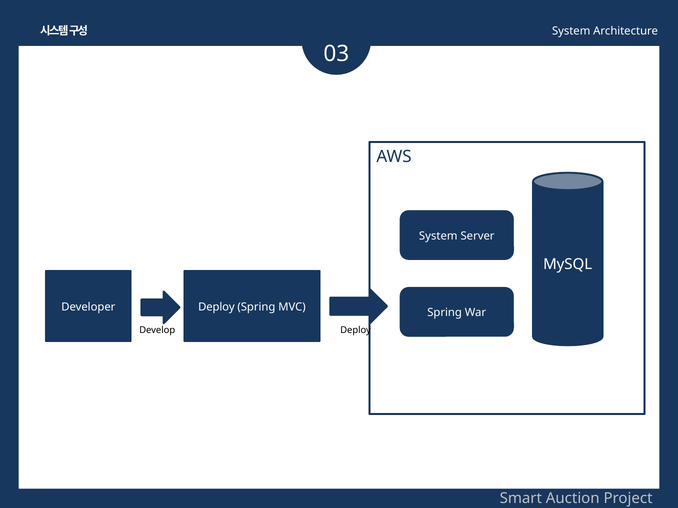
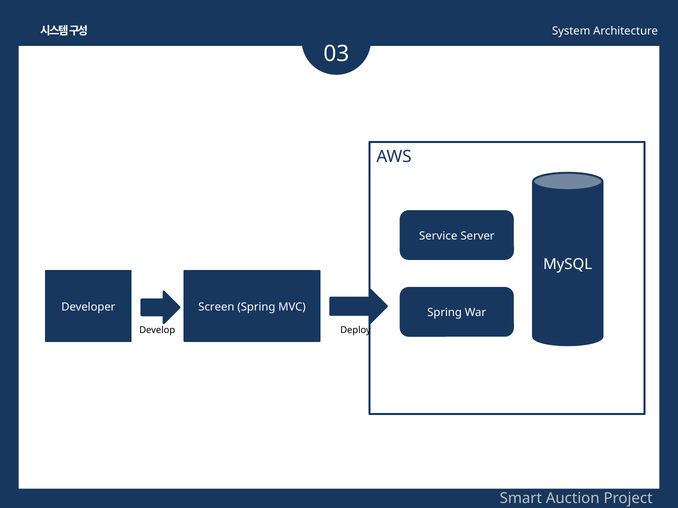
System: System -> Service (438, 236)
Deploy: Deploy -> Screen (216, 307)
